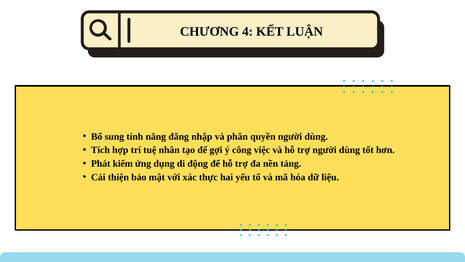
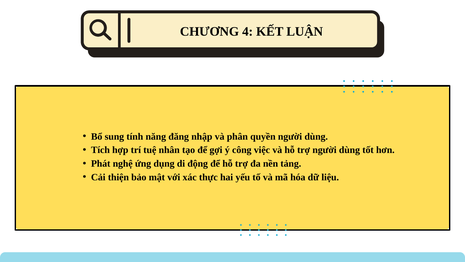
kiếm: kiếm -> nghệ (123, 163)
